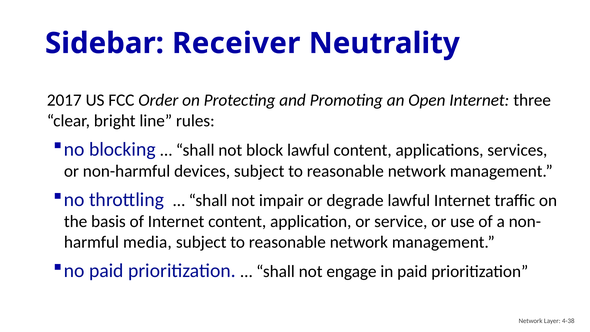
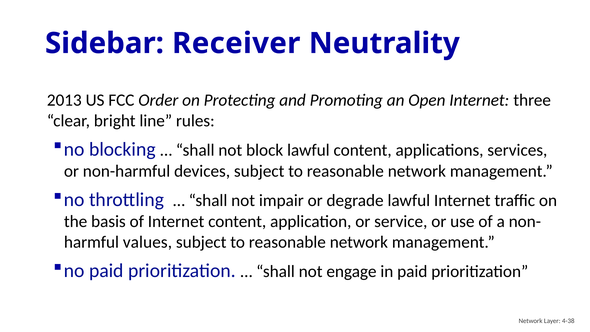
2017: 2017 -> 2013 (64, 100)
media: media -> values (147, 242)
